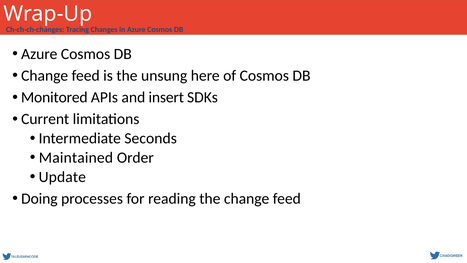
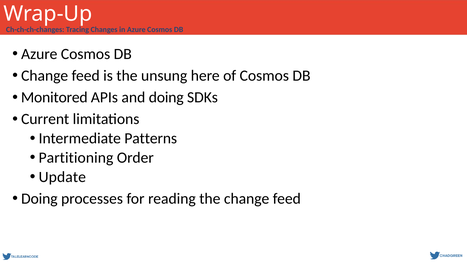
and insert: insert -> doing (166, 97)
Seconds: Seconds -> Patterns (151, 138)
Maintained: Maintained -> Partitioning (76, 158)
